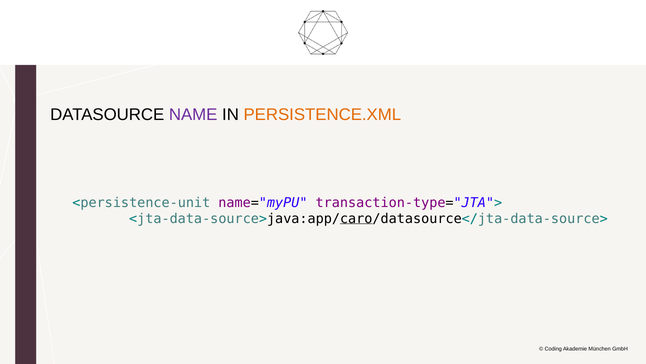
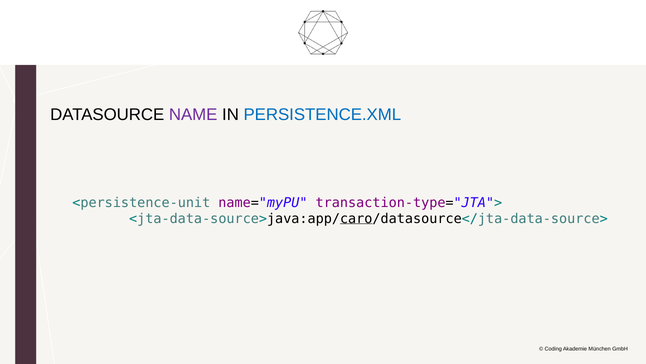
PERSISTENCE.XML colour: orange -> blue (322, 114)
